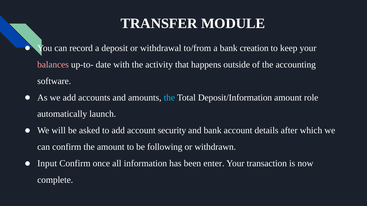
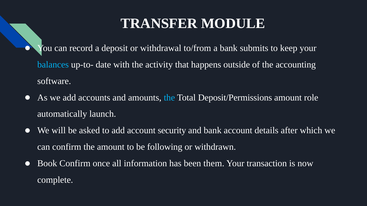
creation: creation -> submits (254, 48)
balances colour: pink -> light blue (53, 65)
Deposit/Information: Deposit/Information -> Deposit/Permissions (235, 98)
Input: Input -> Book (47, 164)
enter: enter -> them (214, 164)
